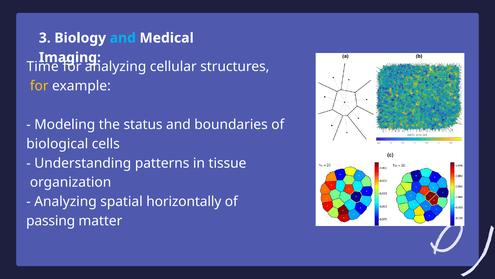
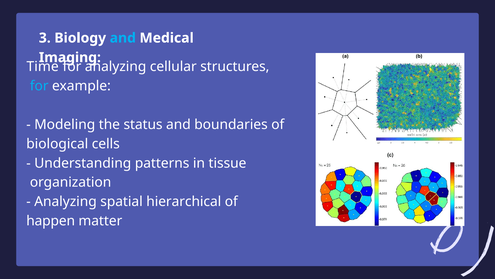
for colour: yellow -> light blue (39, 86)
horizontally: horizontally -> hierarchical (184, 201)
passing: passing -> happen (51, 221)
